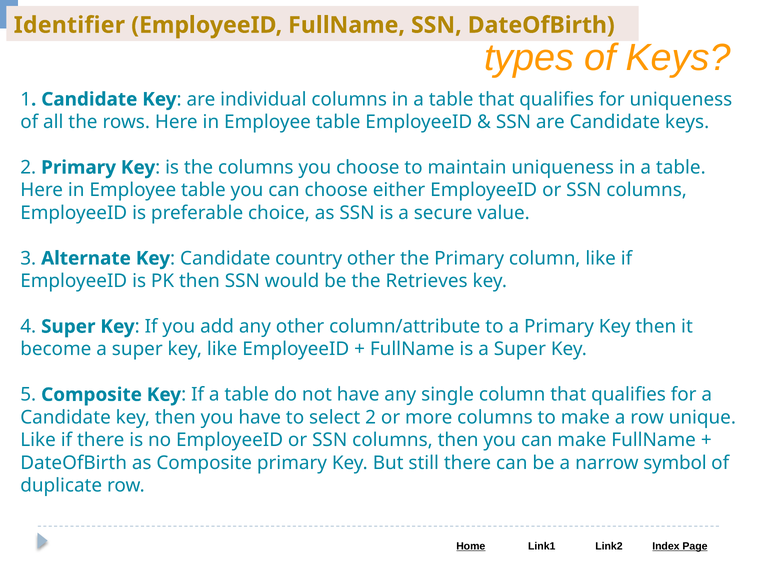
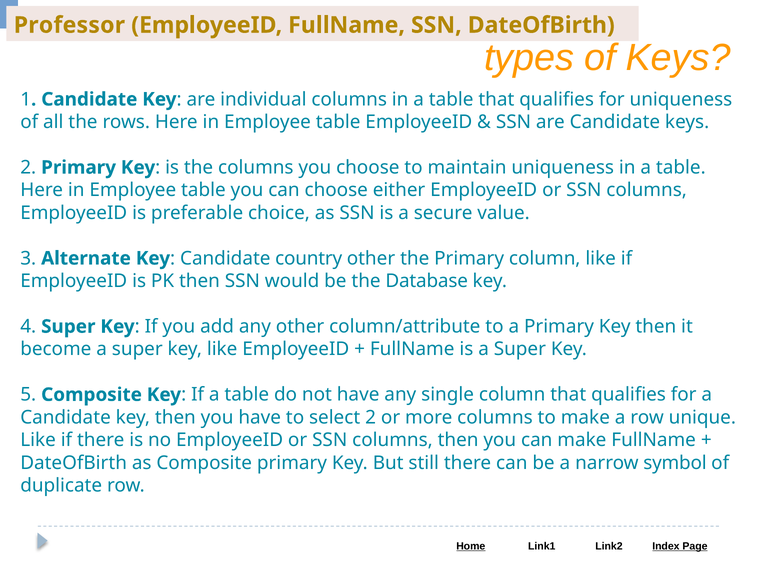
Identifier: Identifier -> Professor (69, 25)
Retrieves: Retrieves -> Database (427, 281)
